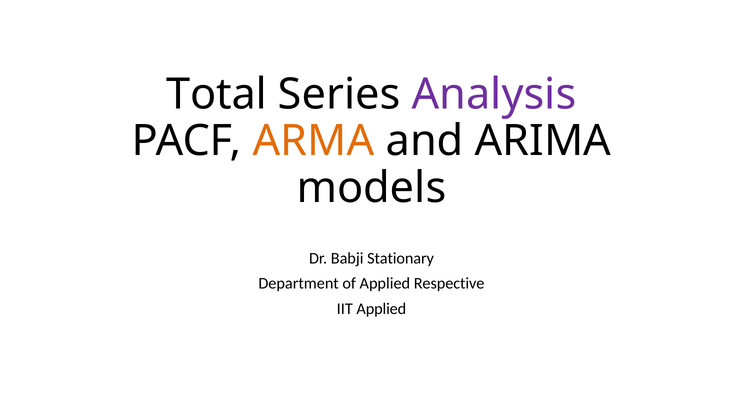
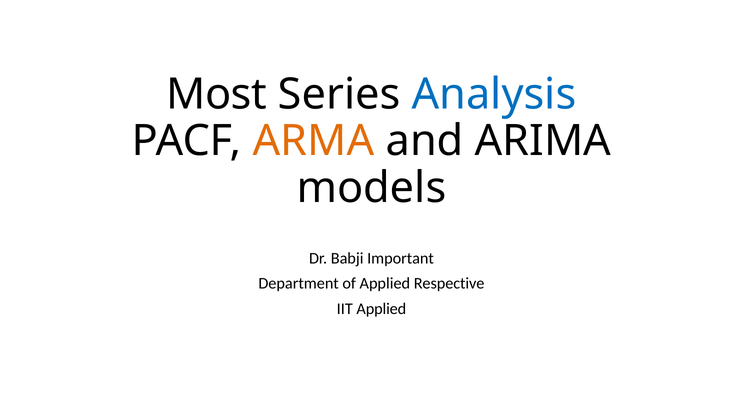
Total: Total -> Most (217, 94)
Analysis colour: purple -> blue (494, 94)
Stationary: Stationary -> Important (401, 258)
